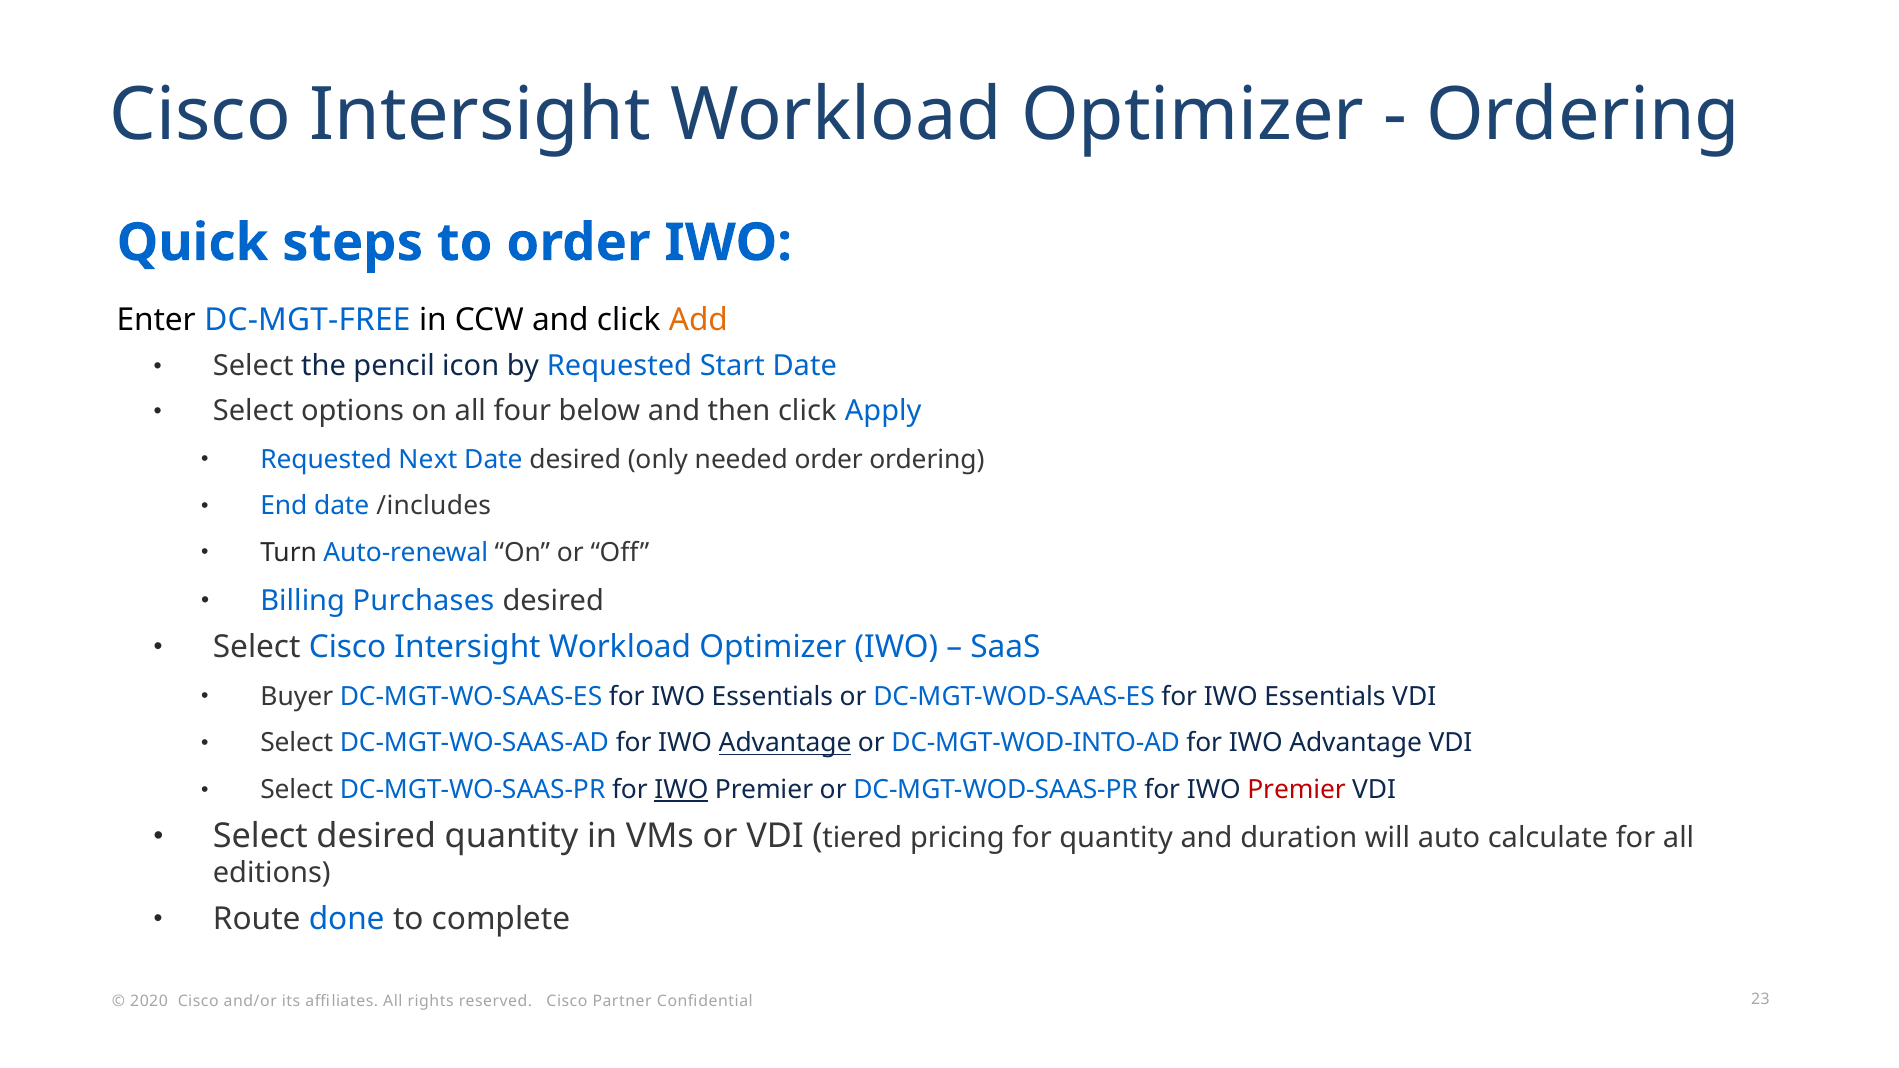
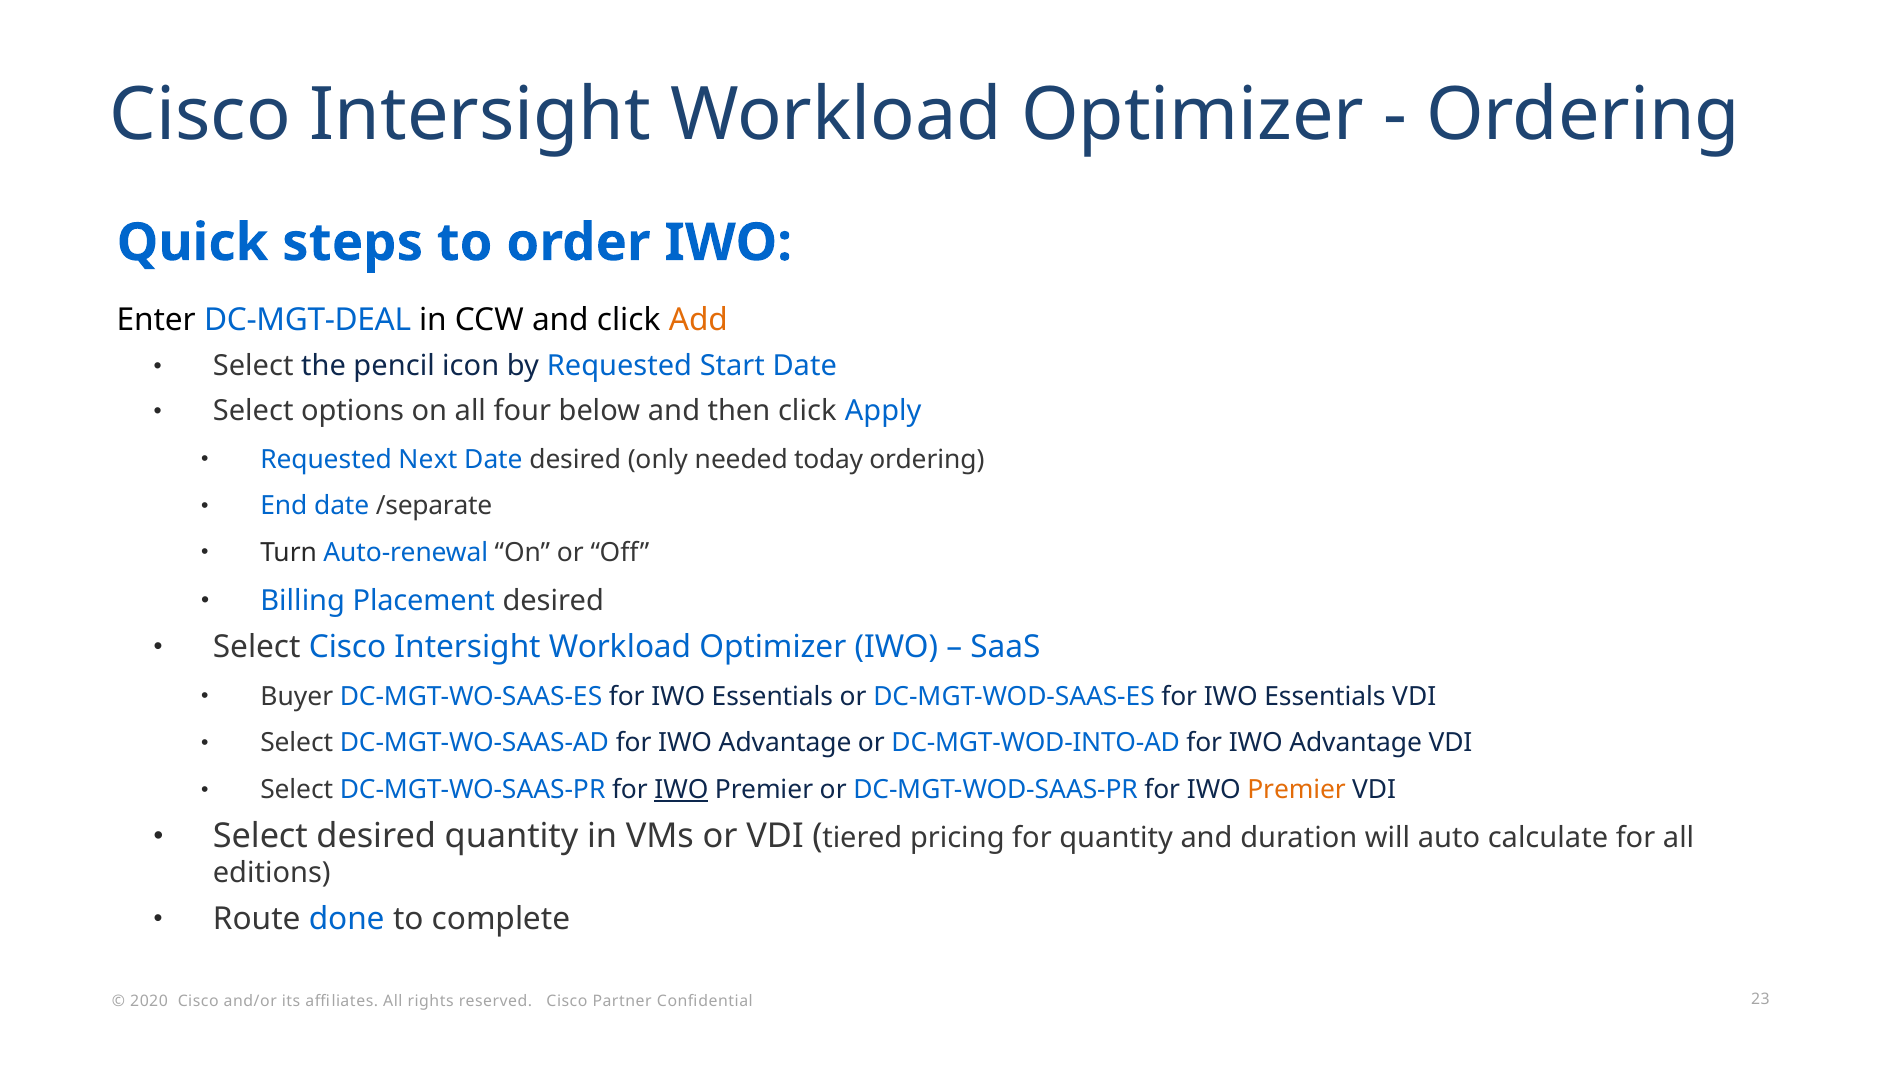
DC-MGT-FREE: DC-MGT-FREE -> DC-MGT-DEAL (308, 320)
needed order: order -> today (829, 460)
/includes: /includes -> /separate (434, 506)
Purchases: Purchases -> Placement (424, 601)
Advantage underline: present -> none (785, 743)
Premier colour: red -> orange (1297, 790)
